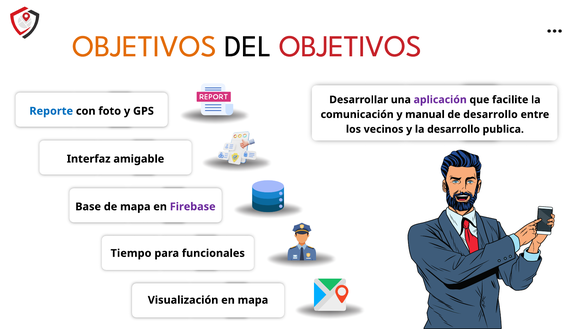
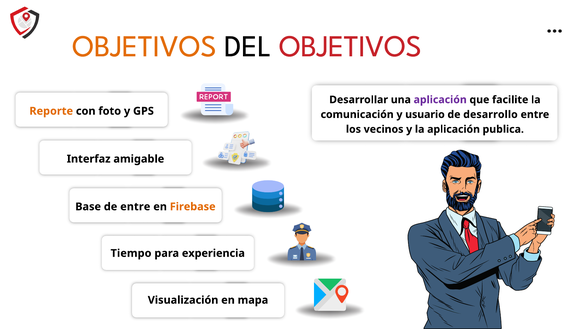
Reporte colour: blue -> orange (51, 111)
manual: manual -> usuario (425, 115)
la desarrollo: desarrollo -> aplicación (454, 129)
de mapa: mapa -> entre (135, 207)
Firebase colour: purple -> orange (193, 207)
funcionales: funcionales -> experiencia (213, 253)
